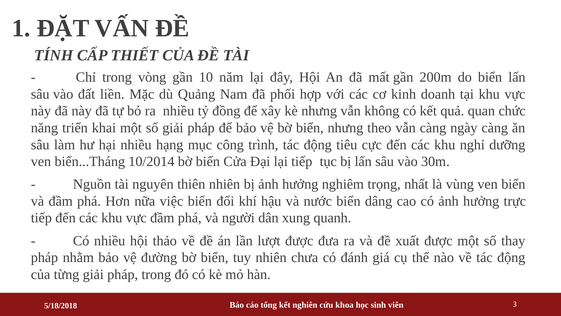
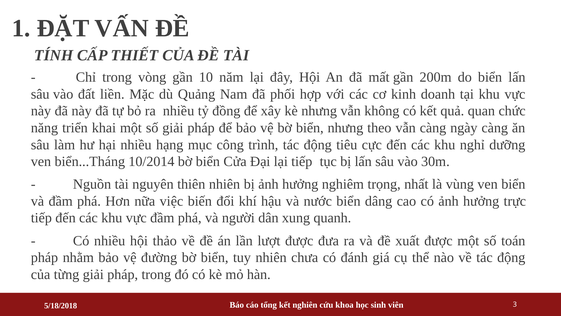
thay: thay -> toán (513, 240)
